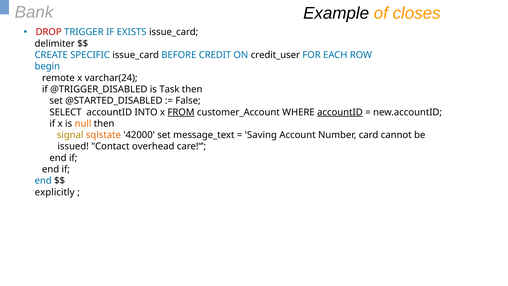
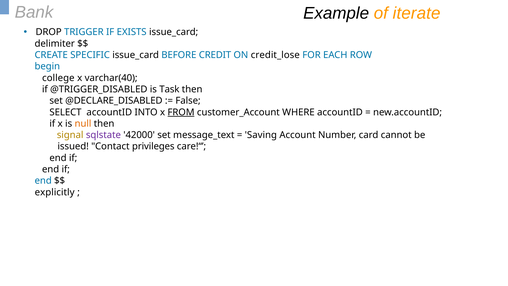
closes: closes -> iterate (417, 13)
DROP colour: red -> black (49, 32)
credit_user: credit_user -> credit_lose (275, 55)
remote: remote -> college (58, 78)
varchar(24: varchar(24 -> varchar(40 (111, 78)
@STARTED_DISABLED: @STARTED_DISABLED -> @DECLARE_DISABLED (114, 101)
accountID underline: present -> none (340, 112)
sqlstate colour: orange -> purple (103, 135)
overhead: overhead -> privileges (153, 146)
